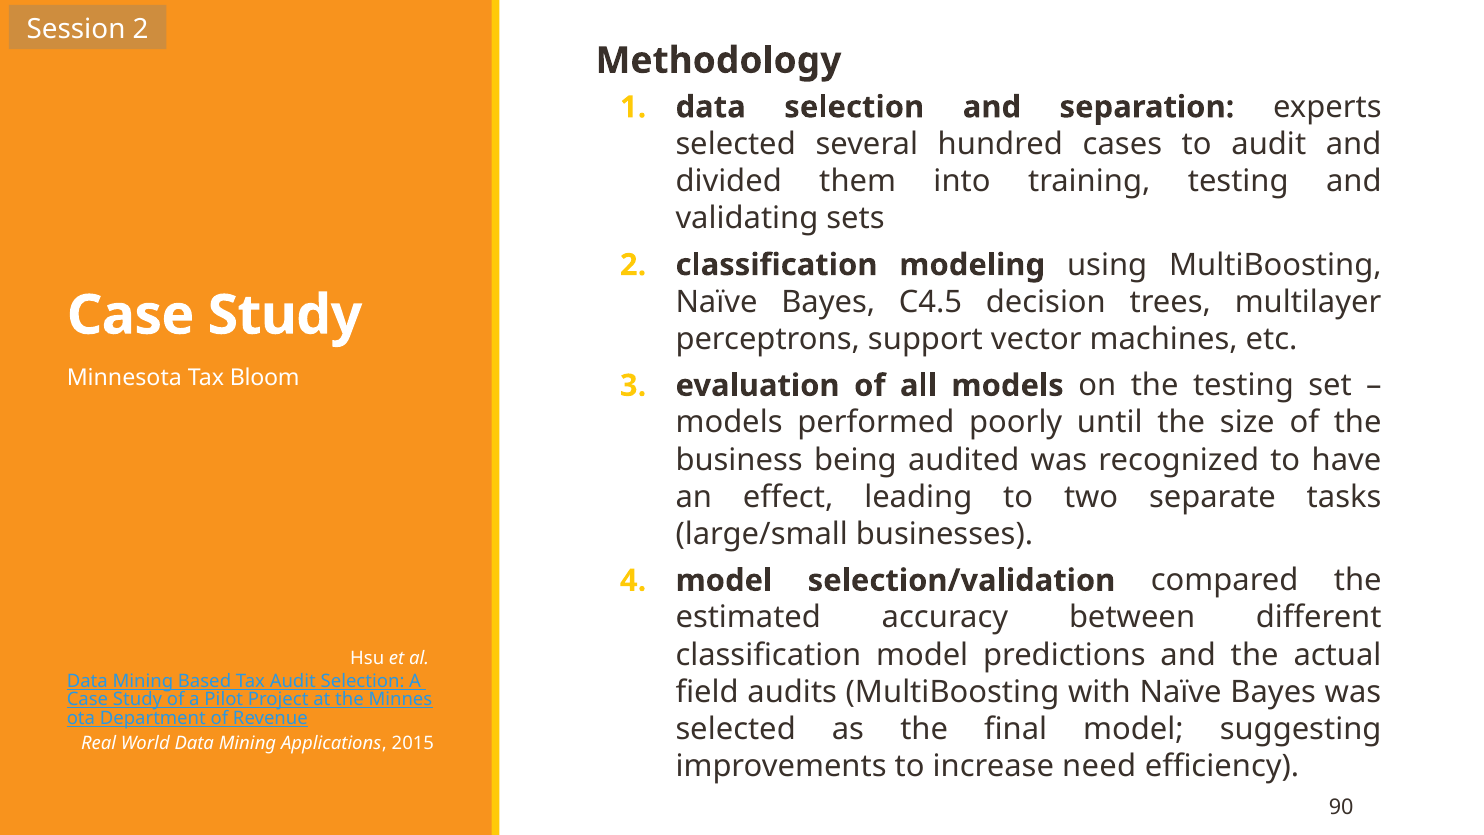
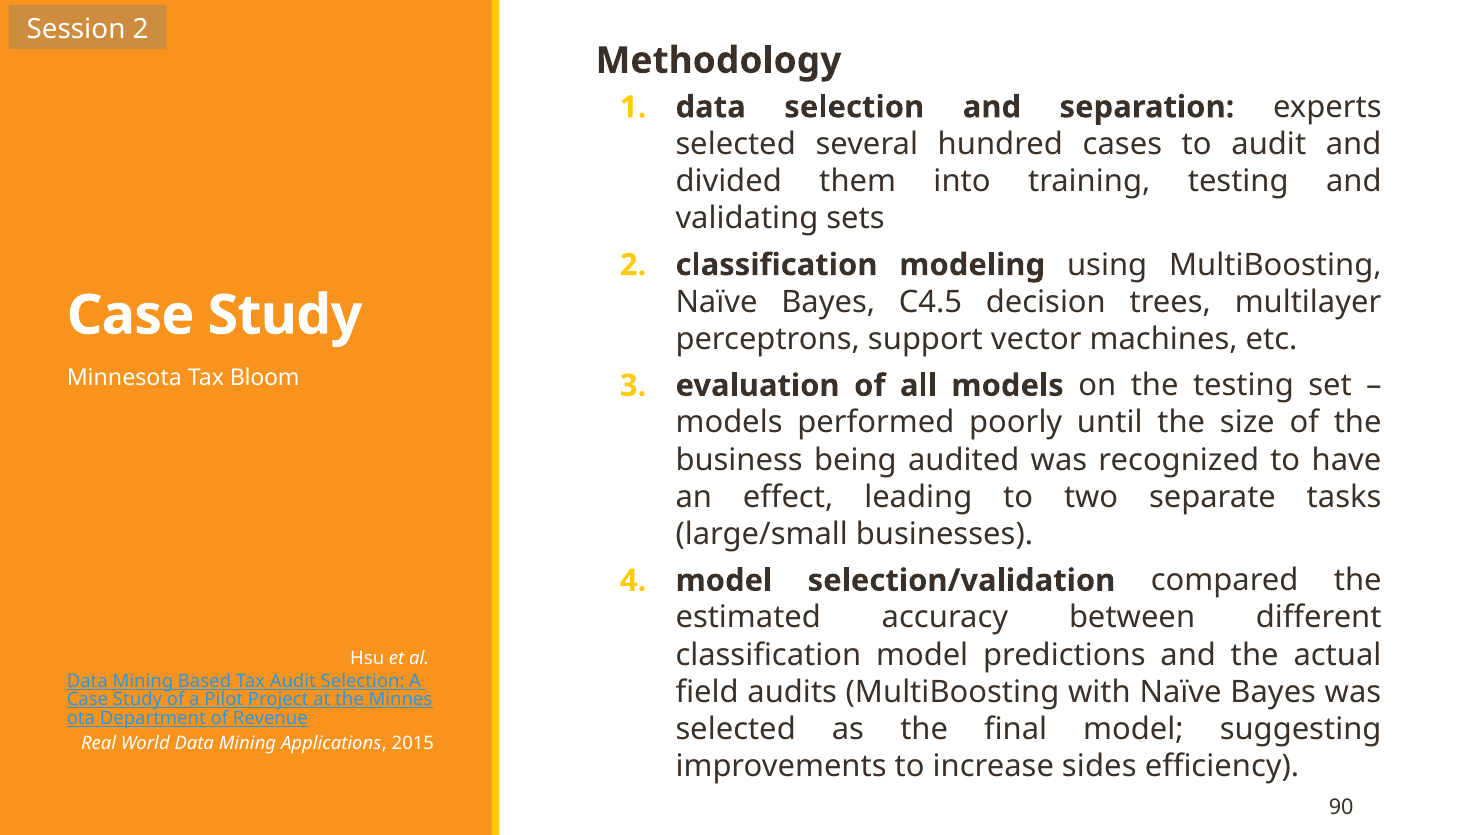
need: need -> sides (1099, 766)
